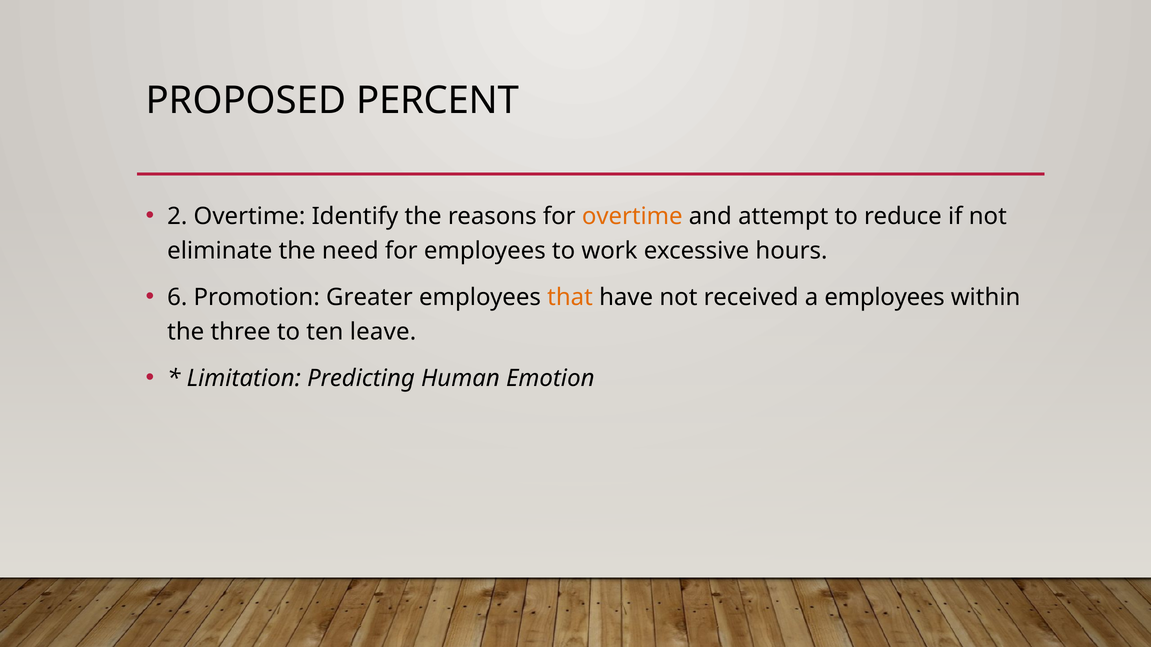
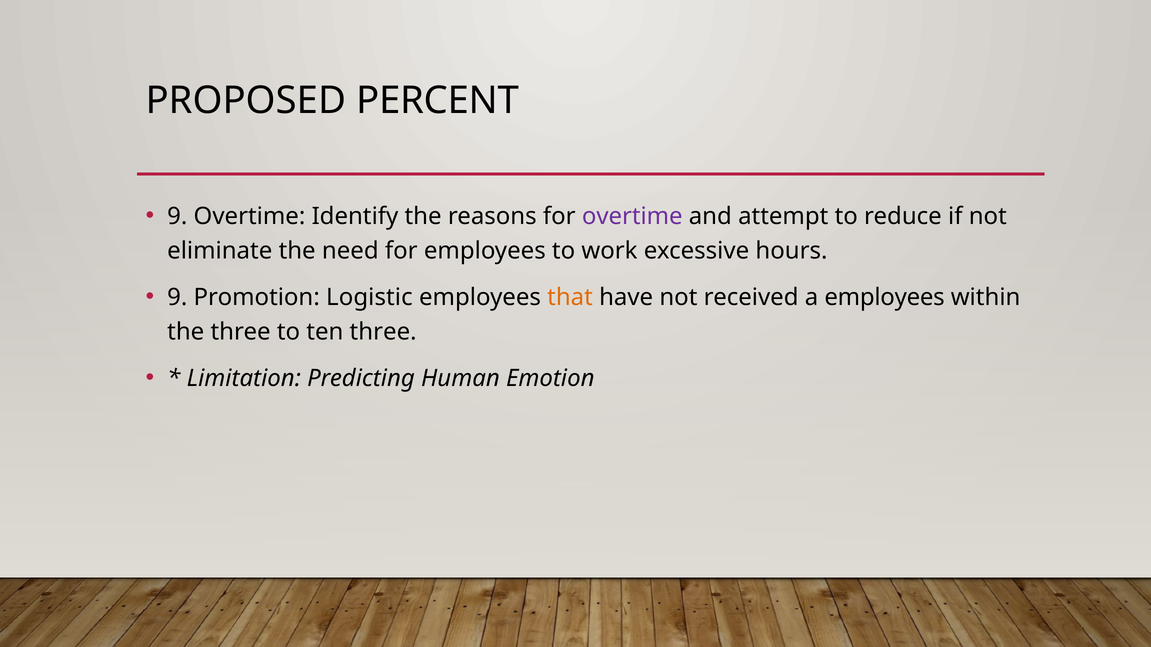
2: 2 -> 9 (177, 216)
overtime colour: orange -> purple (632, 216)
6: 6 -> 9 (177, 297)
Greater: Greater -> Logistic (369, 297)
ten leave: leave -> three (383, 332)
